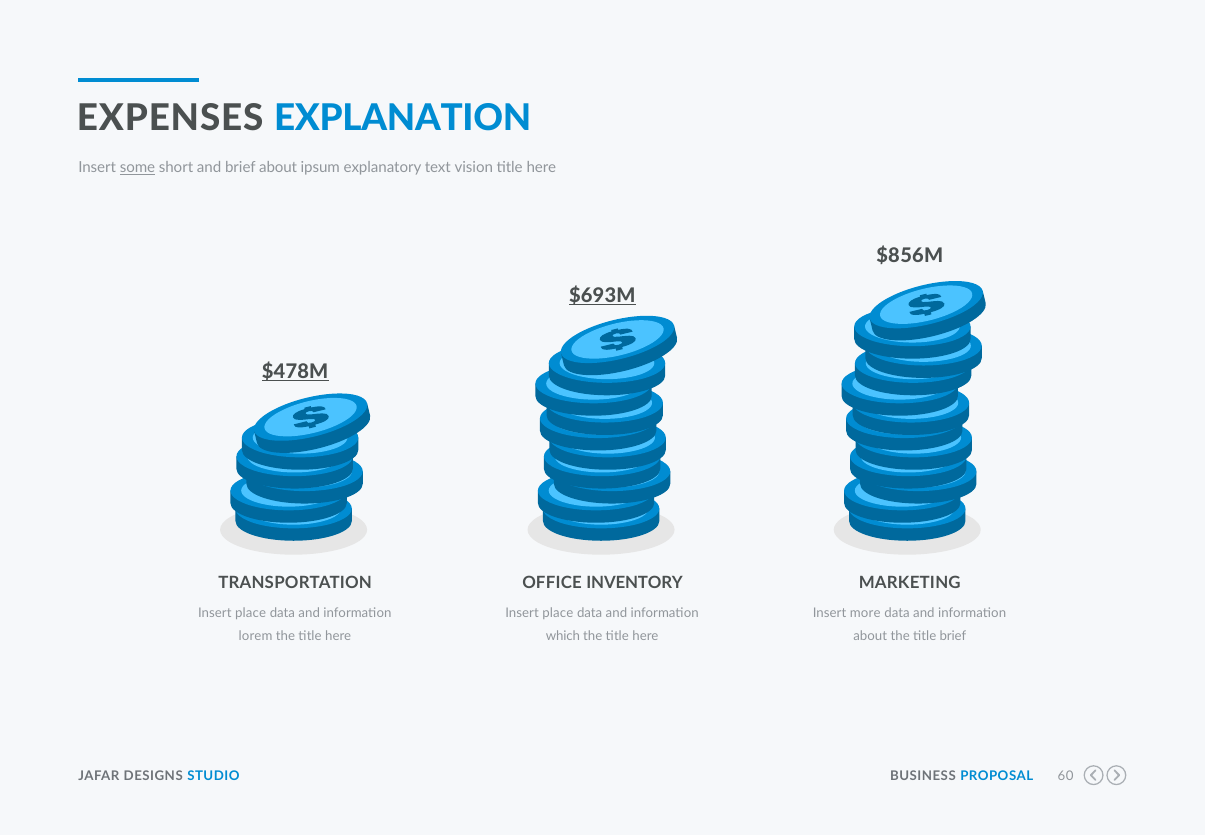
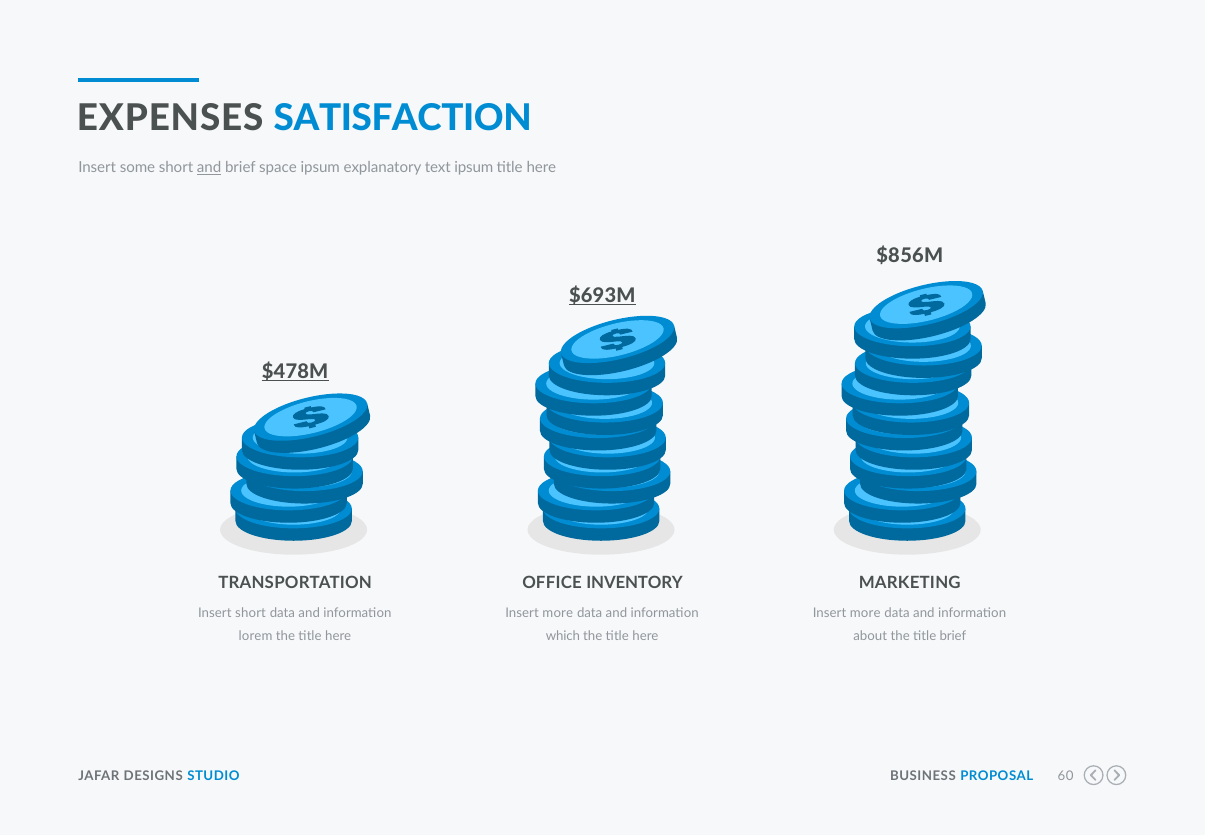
EXPLANATION: EXPLANATION -> SATISFACTION (403, 118)
some underline: present -> none (137, 168)
and underline: none -> present (209, 168)
brief about: about -> space (278, 168)
text vision: vision -> ipsum (474, 168)
place: place -> short (251, 613)
place: place -> more (558, 613)
